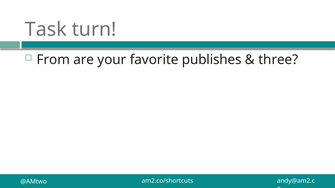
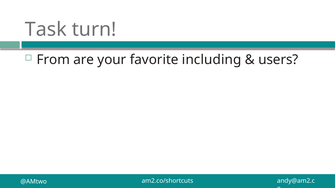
publishes: publishes -> including (212, 60)
three: three -> users (278, 60)
